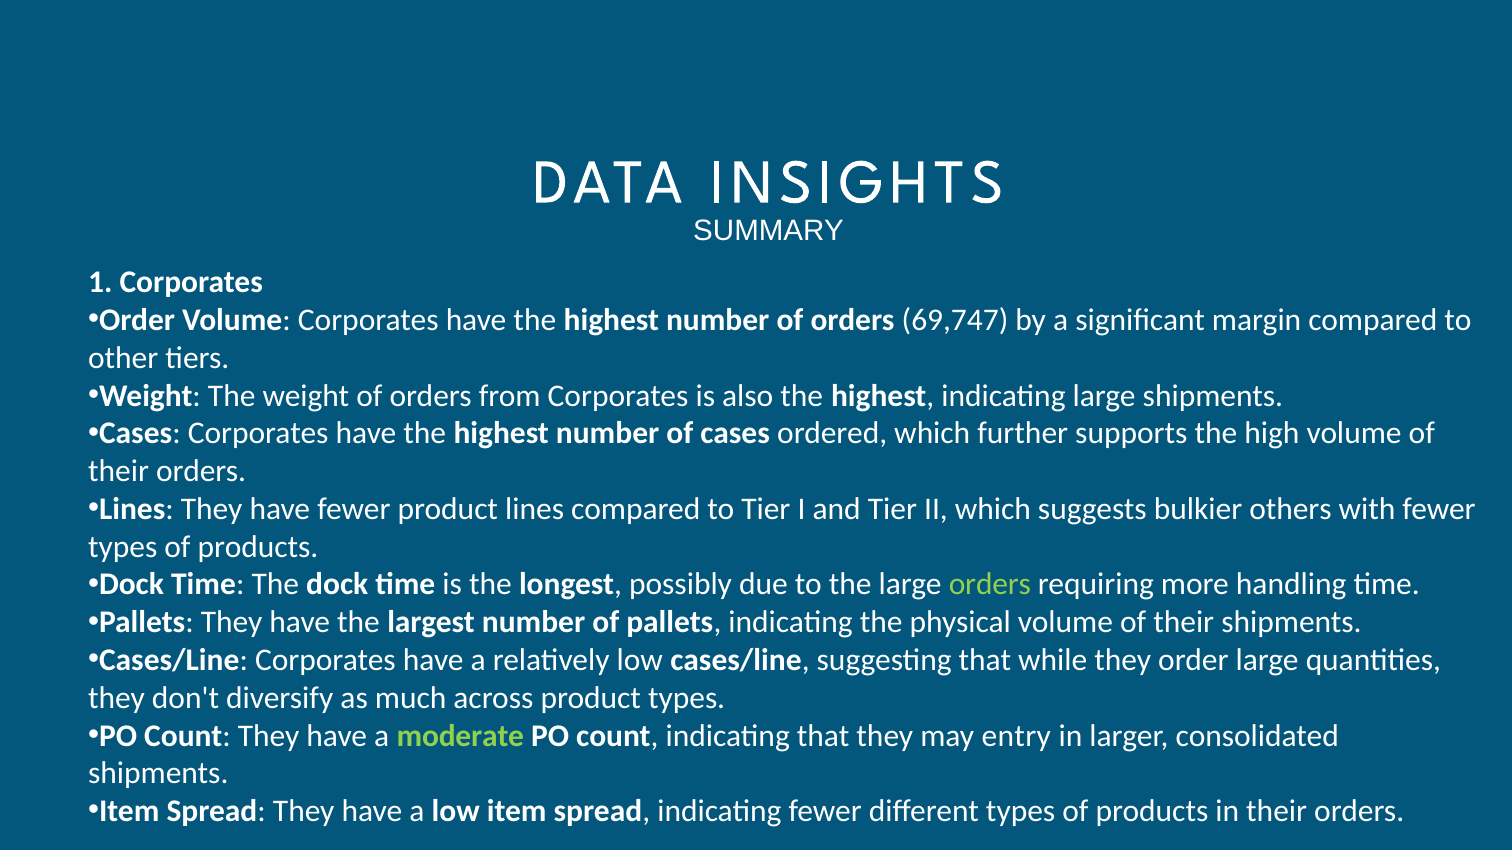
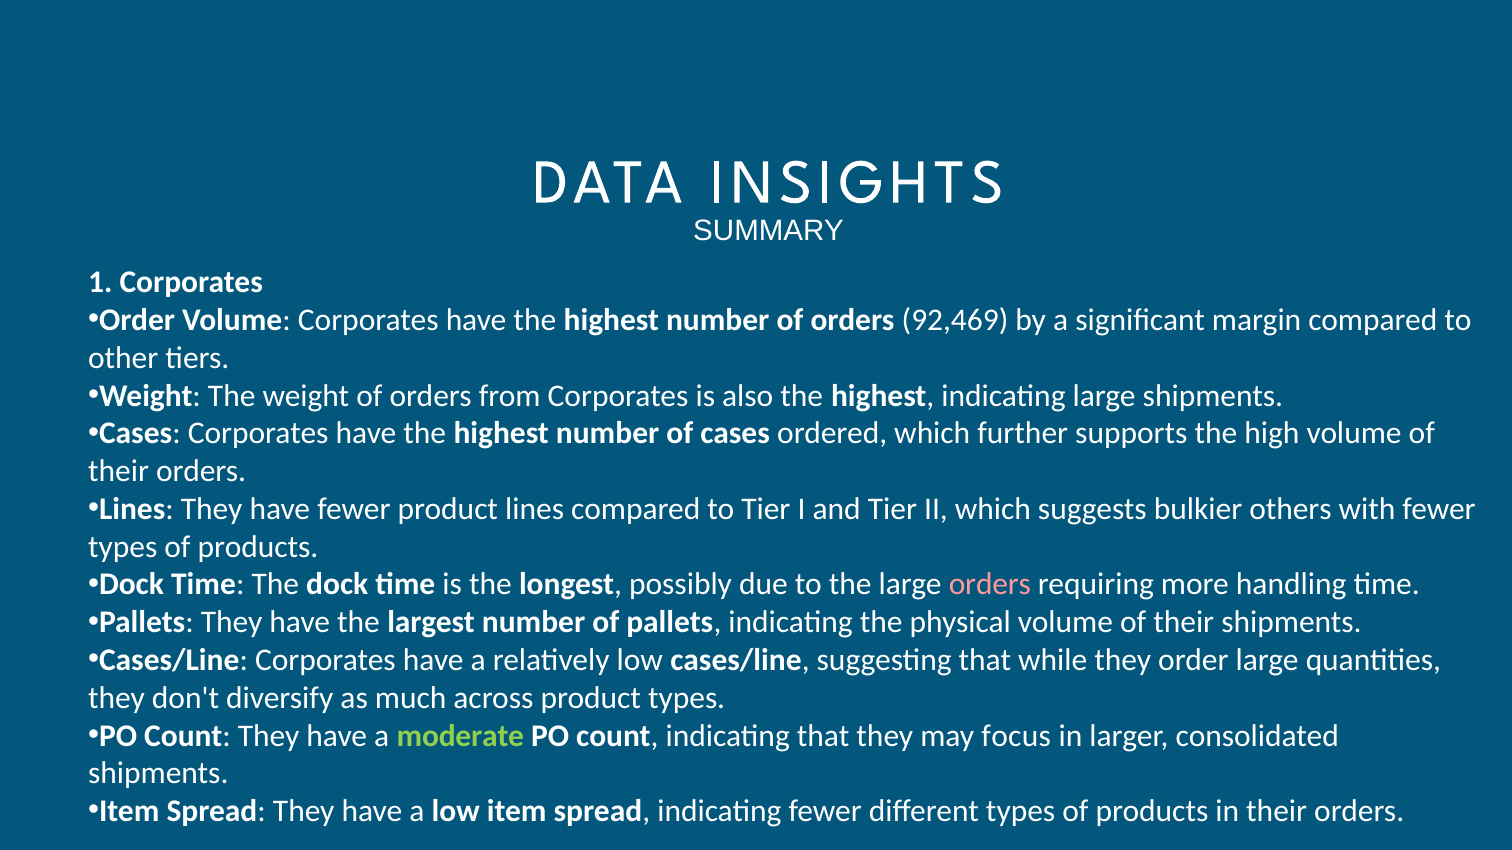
69,747: 69,747 -> 92,469 (955, 320)
orders colour: light green -> pink (990, 585)
entry: entry -> focus (1016, 736)
